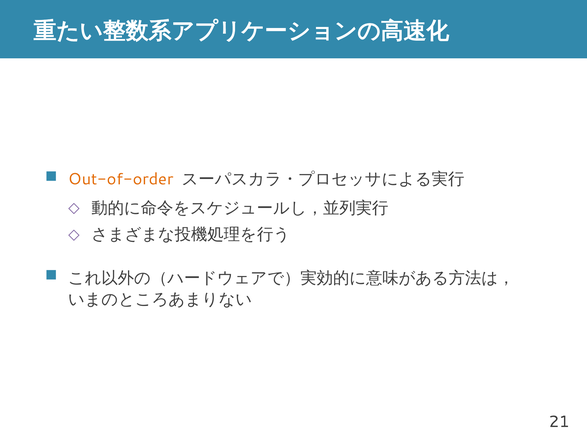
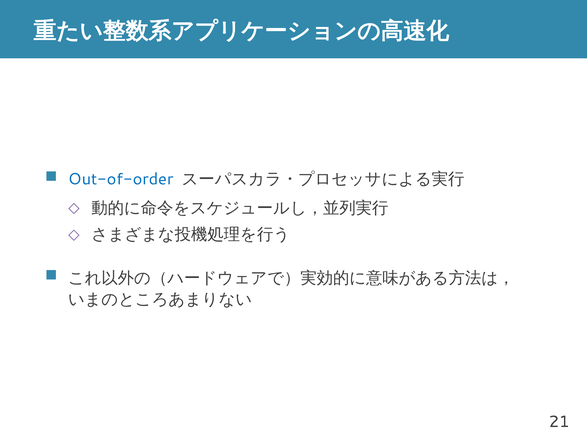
Out-of-order colour: orange -> blue (121, 179)
